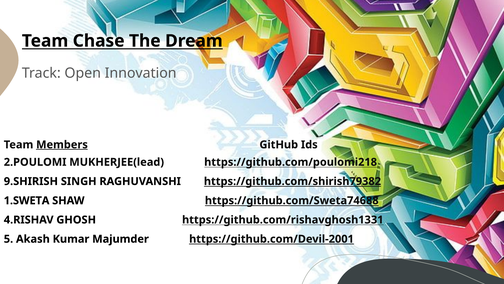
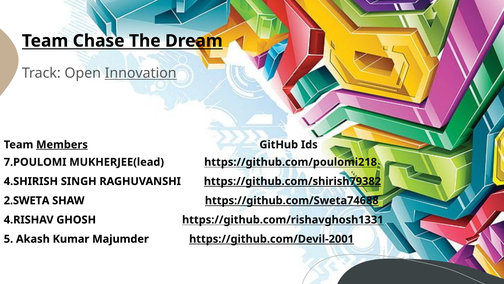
Innovation underline: none -> present (141, 73)
2.POULOMI: 2.POULOMI -> 7.POULOMI (35, 162)
9.SHIRISH: 9.SHIRISH -> 4.SHIRISH (31, 181)
1.SWETA: 1.SWETA -> 2.SWETA (27, 200)
